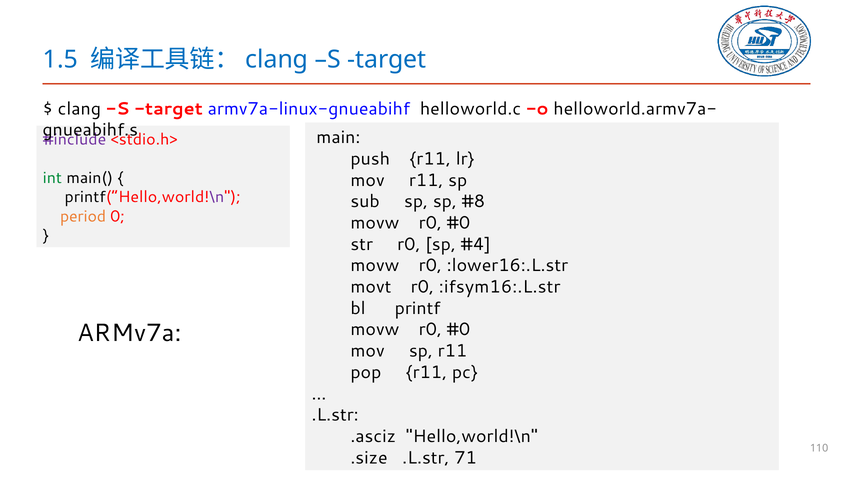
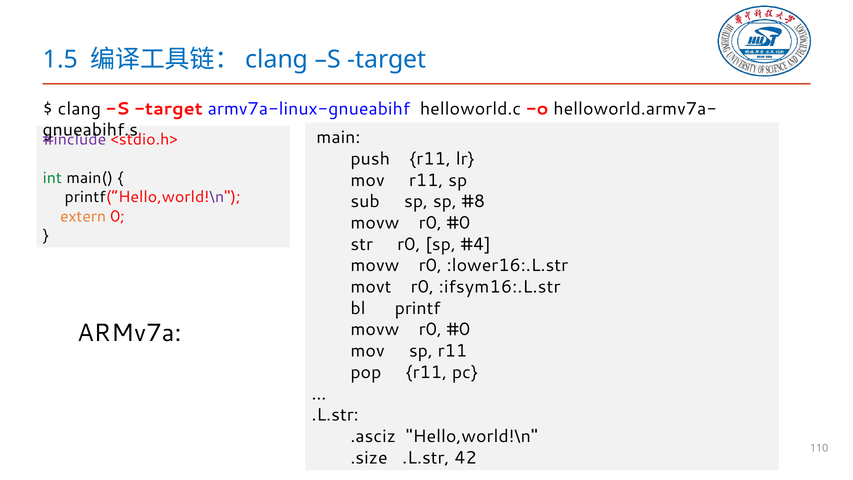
period: period -> extern (83, 216)
71: 71 -> 42 (466, 457)
